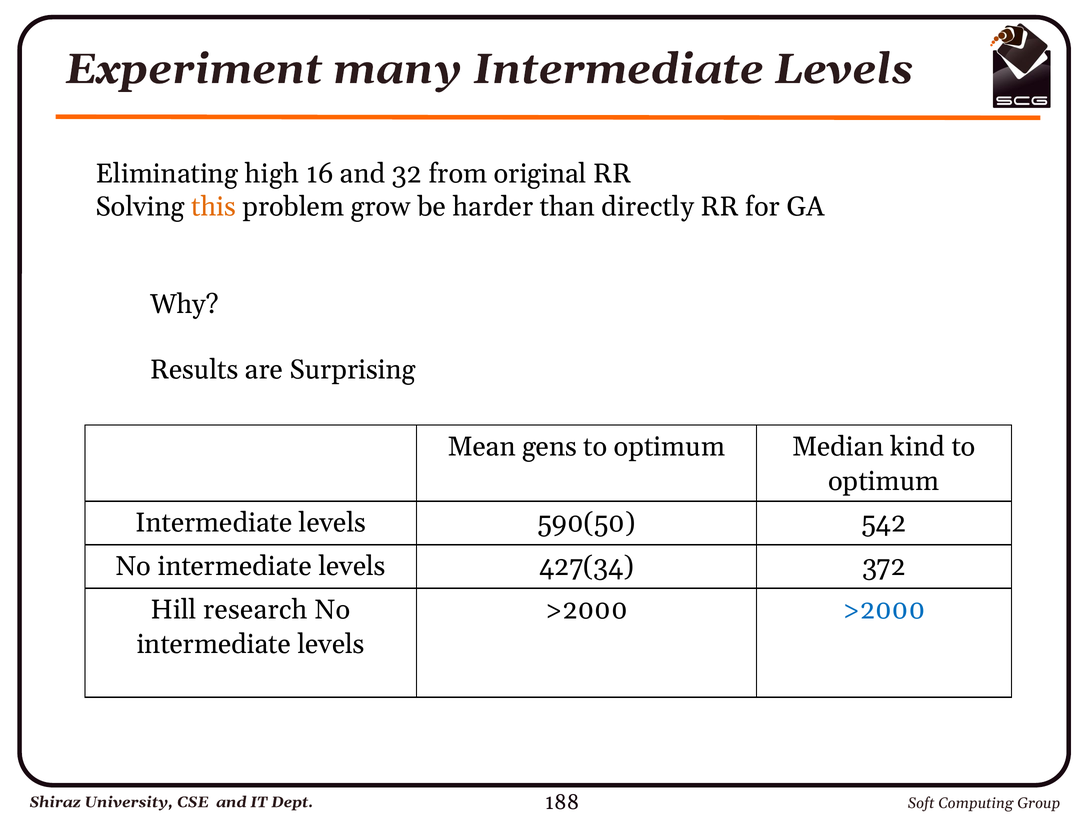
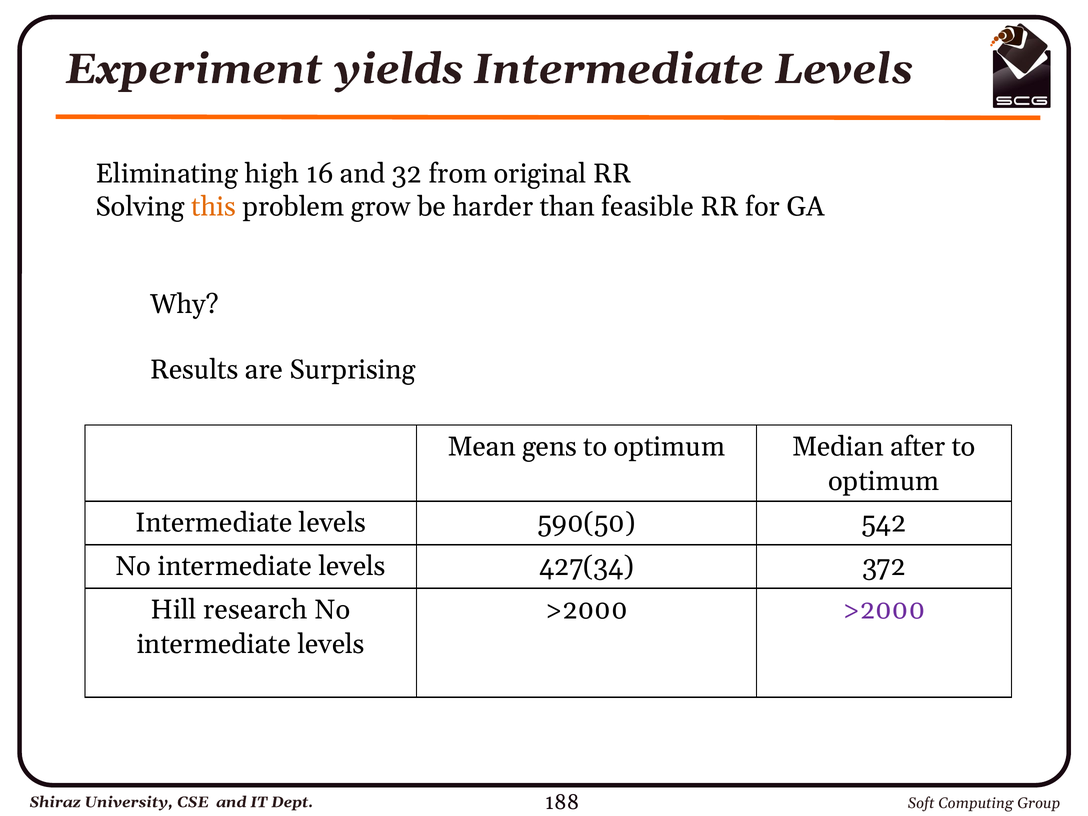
many: many -> yields (398, 69)
directly: directly -> feasible (648, 207)
kind: kind -> after (918, 447)
>2000 colour: blue -> purple (884, 610)
